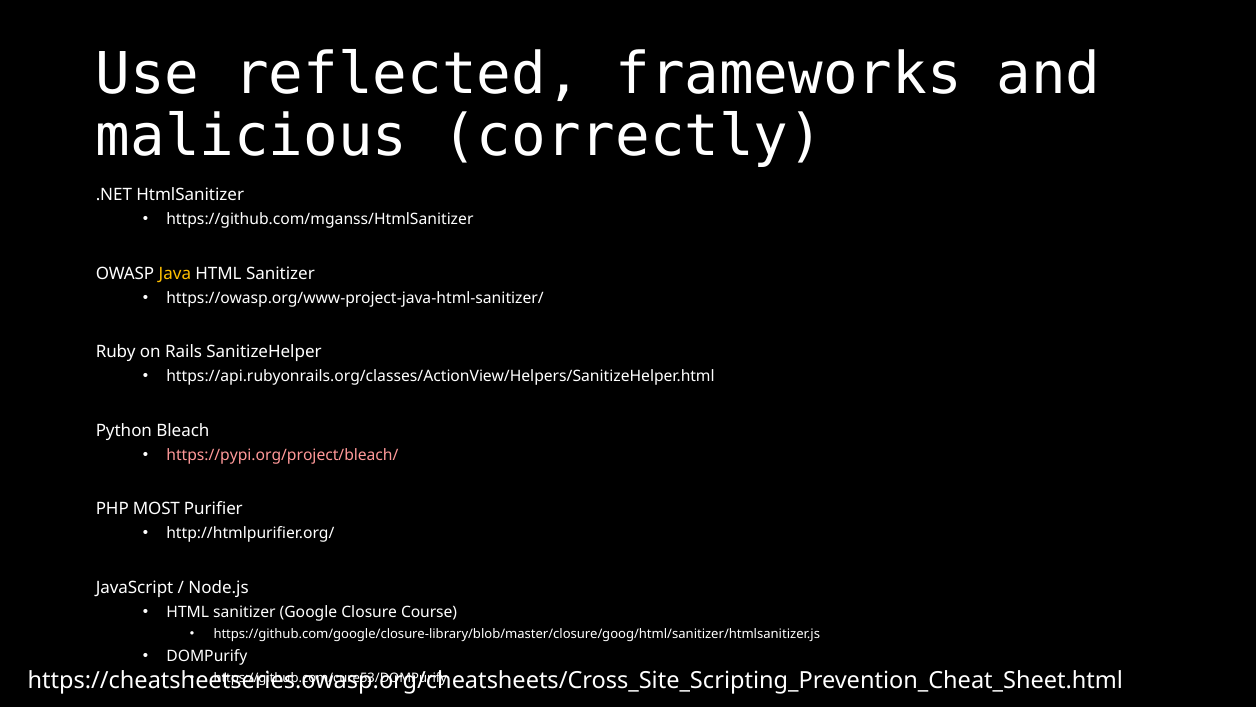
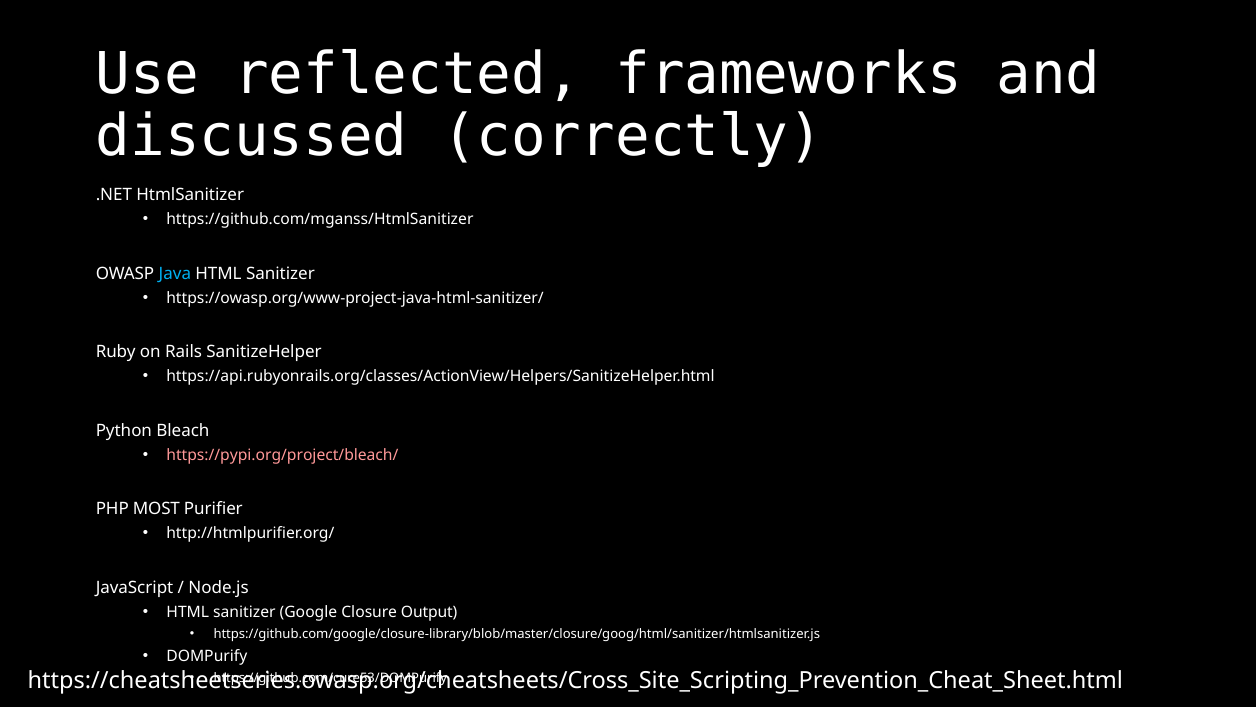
malicious: malicious -> discussed (252, 137)
Java colour: yellow -> light blue (175, 274)
Course: Course -> Output (429, 612)
